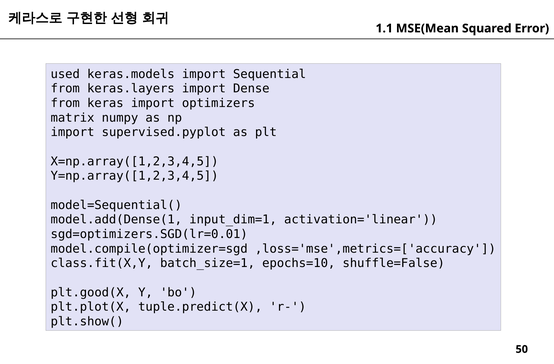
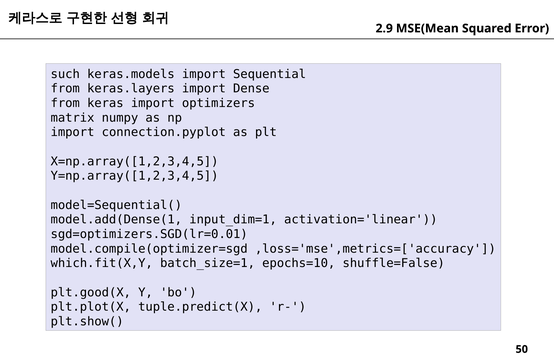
1.1: 1.1 -> 2.9 (384, 28)
used: used -> such (65, 74)
supervised.pyplot: supervised.pyplot -> connection.pyplot (164, 132)
class.fit(X,Y: class.fit(X,Y -> which.fit(X,Y (102, 263)
